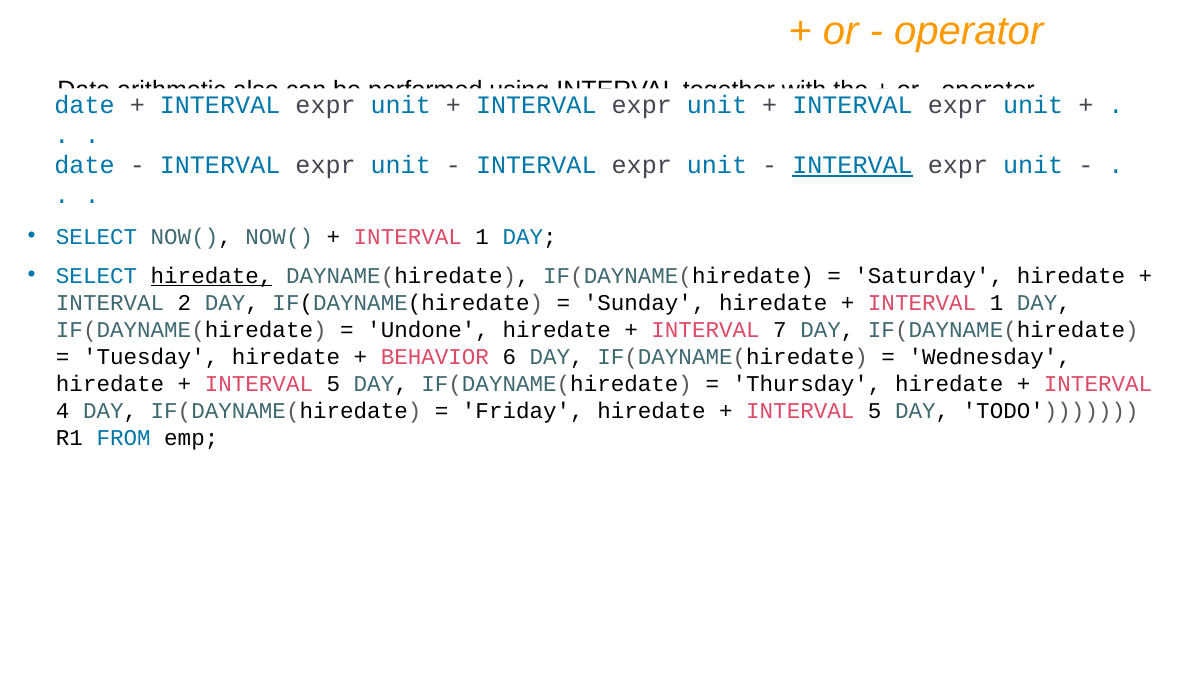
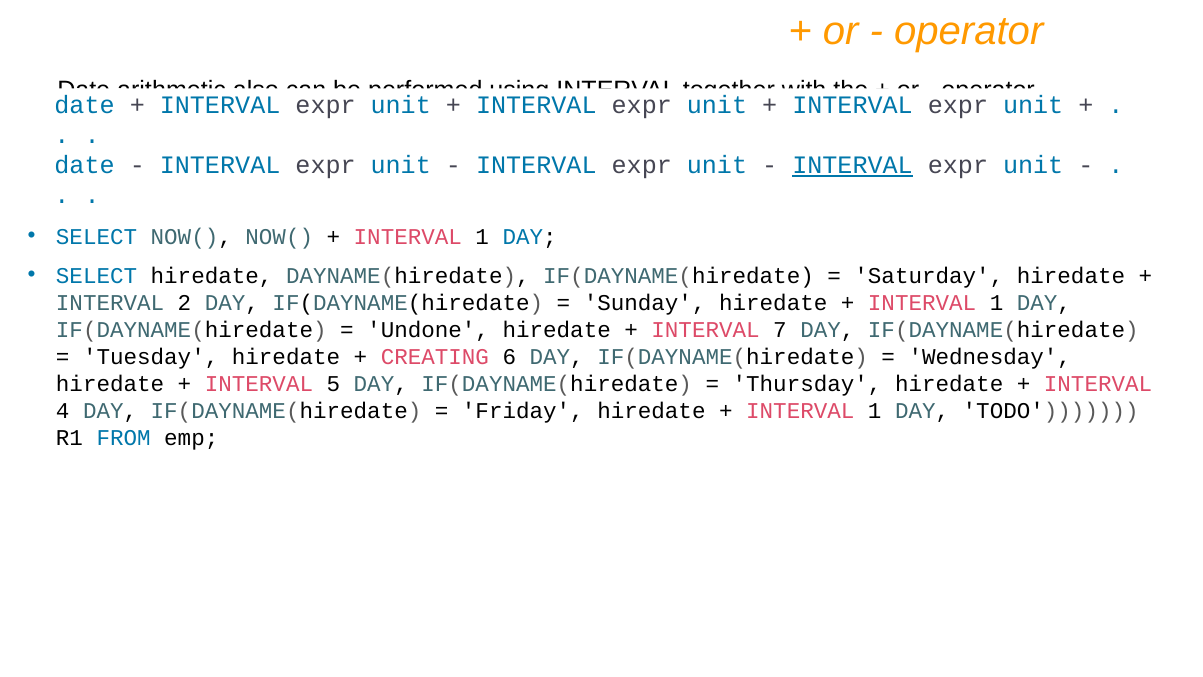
hiredate underline: present -> none (212, 276)
BEHAVIOR: BEHAVIOR -> CREATING (435, 357)
5: 5 -> 1 (875, 411)
